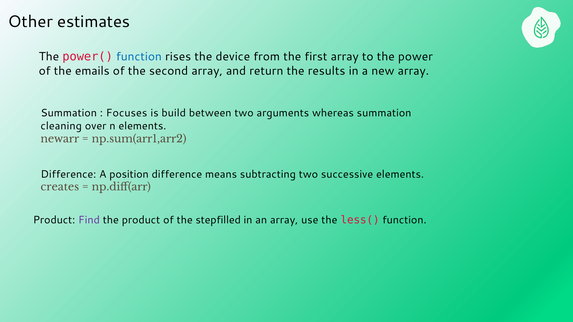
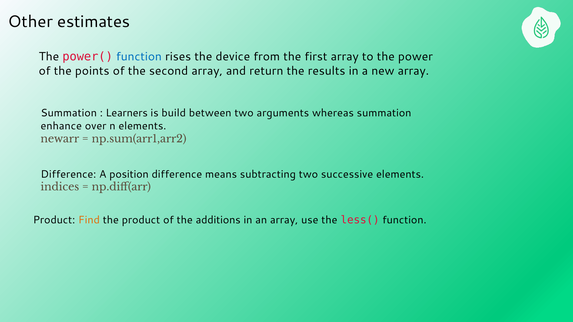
emails: emails -> points (92, 71)
Focuses: Focuses -> Learners (127, 113)
cleaning: cleaning -> enhance (61, 126)
creates: creates -> indices (60, 187)
Find colour: purple -> orange (89, 220)
stepfilled: stepfilled -> additions (218, 220)
